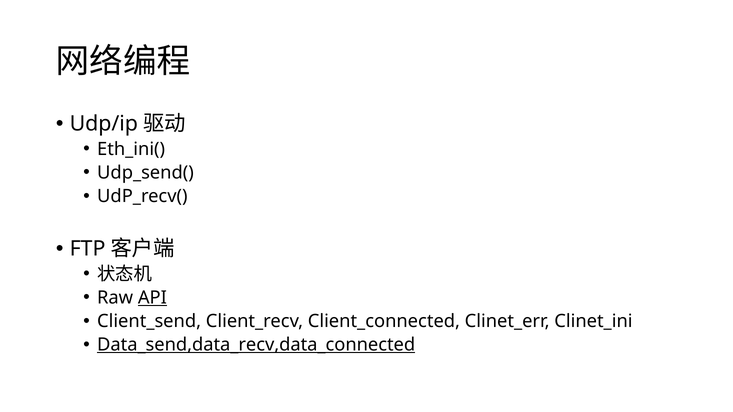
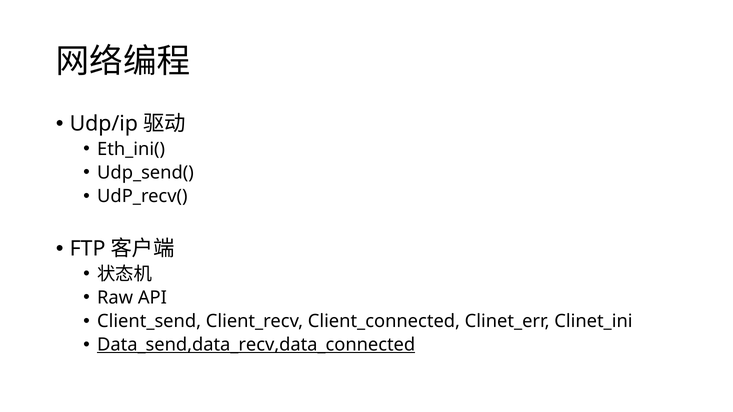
API underline: present -> none (152, 298)
